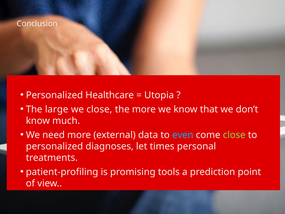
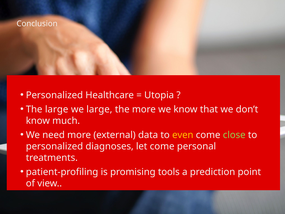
we close: close -> large (99, 109)
even colour: light blue -> yellow (183, 135)
let times: times -> come (162, 146)
